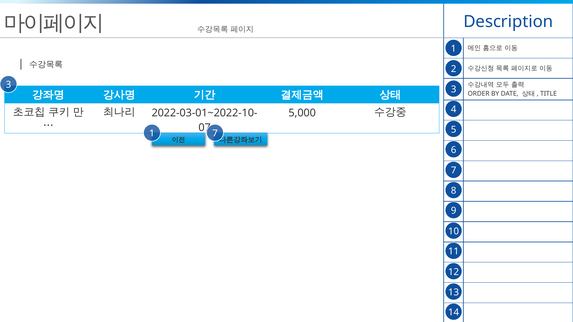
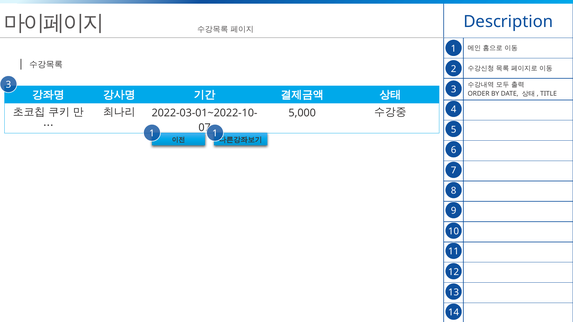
1 7: 7 -> 1 (215, 133)
